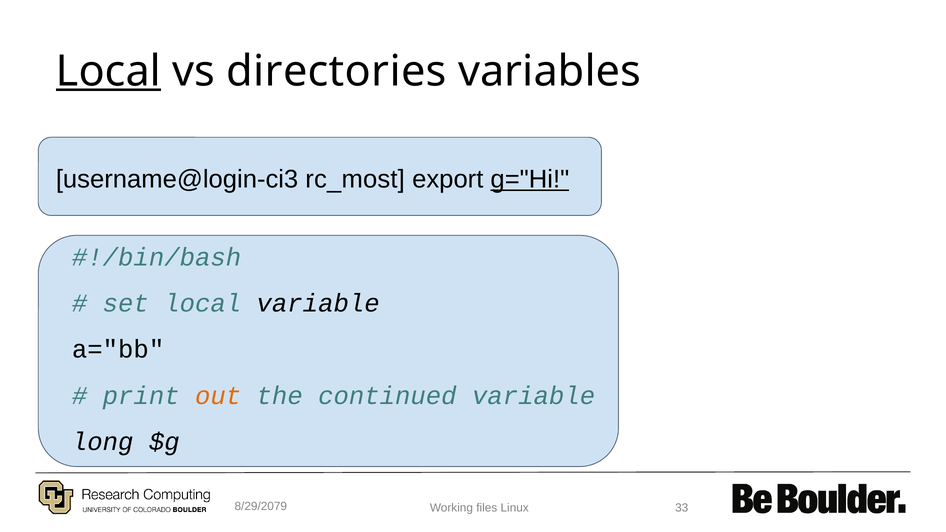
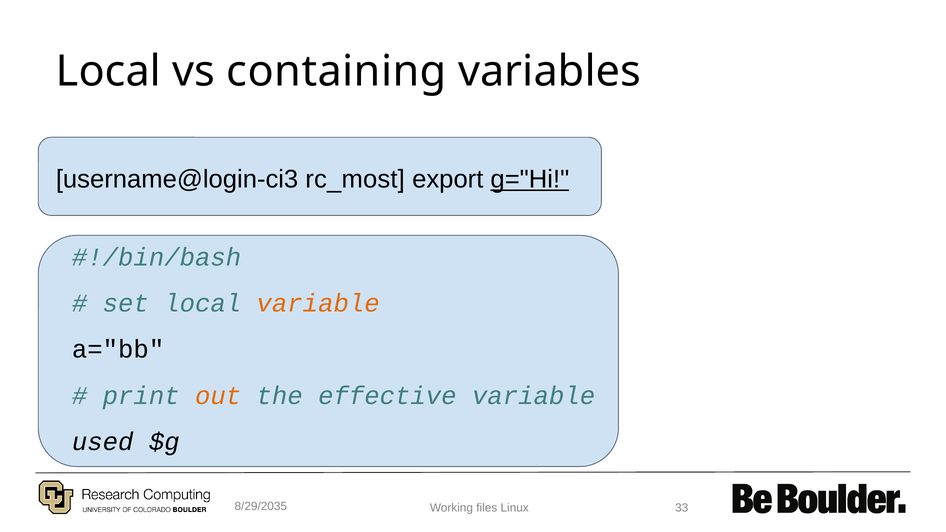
Local underline: present -> none (109, 71)
directories: directories -> containing (336, 71)
variable colour: black -> orange (318, 303)
continued: continued -> effective (387, 396)
long: long -> used (103, 442)
8/29/2079: 8/29/2079 -> 8/29/2035 (261, 507)
